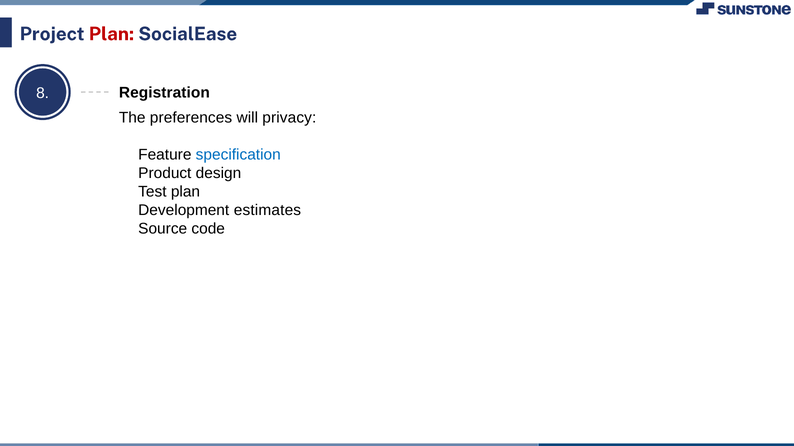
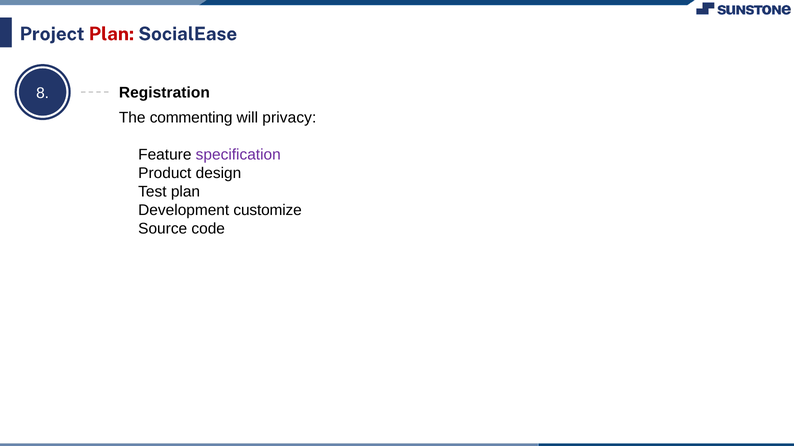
preferences: preferences -> commenting (191, 118)
specification colour: blue -> purple (238, 155)
estimates: estimates -> customize (268, 210)
